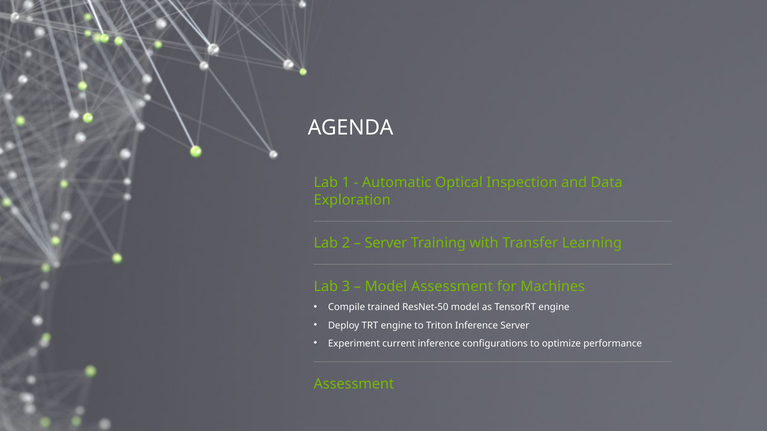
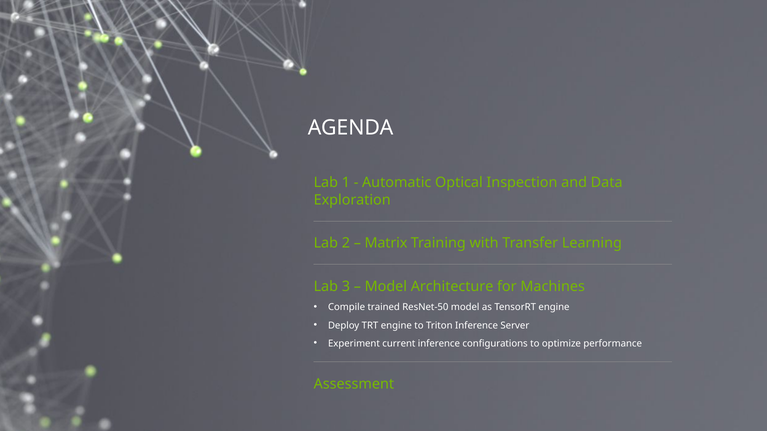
Server: Server -> Matrix (386, 243)
Model Assessment: Assessment -> Architecture (452, 287)
